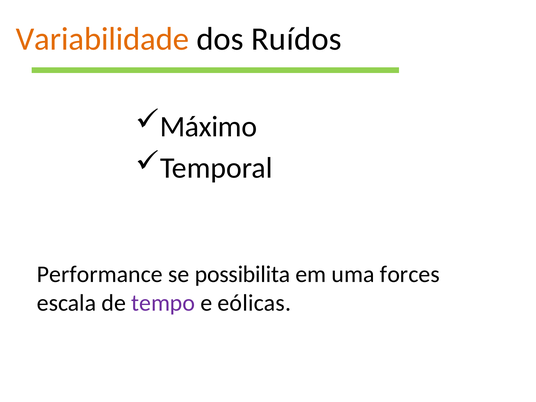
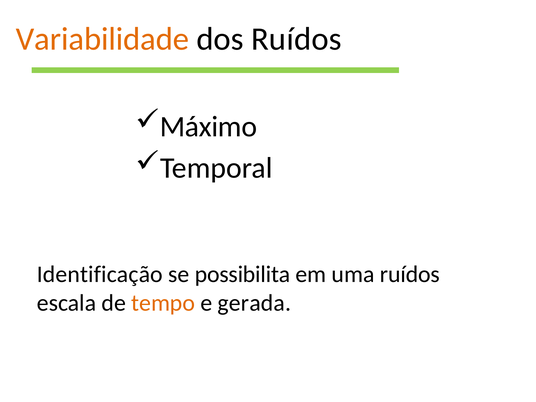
Performance: Performance -> Identificação (100, 274)
uma forces: forces -> ruídos (410, 274)
tempo colour: purple -> orange (163, 303)
eólicas: eólicas -> gerada (254, 303)
